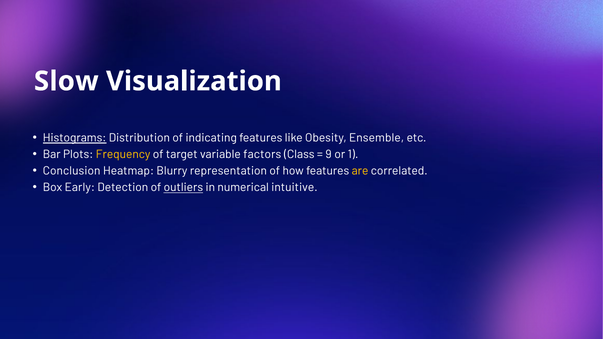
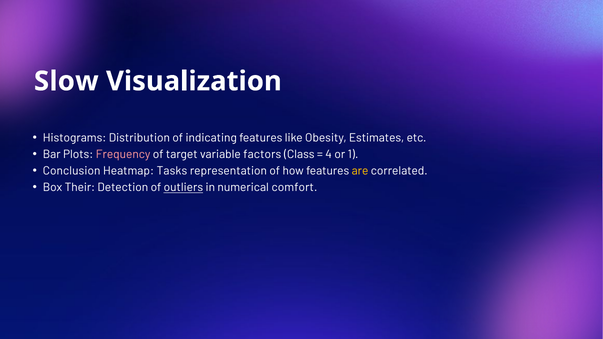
Histograms underline: present -> none (75, 138)
Ensemble: Ensemble -> Estimates (377, 138)
Frequency colour: yellow -> pink (123, 155)
9: 9 -> 4 (329, 155)
Blurry: Blurry -> Tasks (172, 171)
Early: Early -> Their (80, 188)
intuitive: intuitive -> comfort (294, 188)
